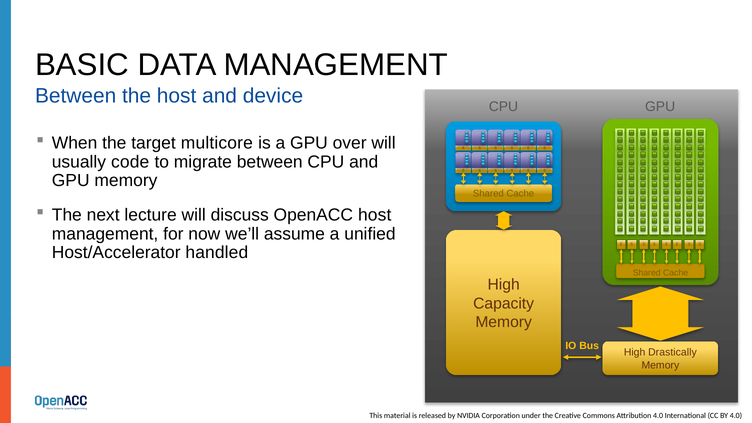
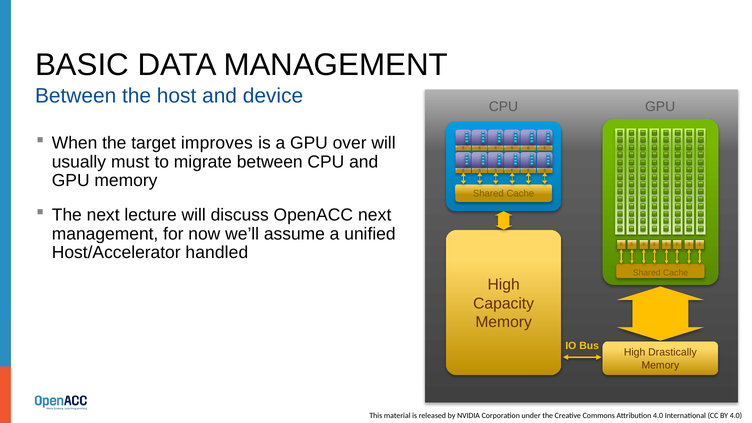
multicore: multicore -> improves (217, 143)
code: code -> must (130, 162)
OpenACC host: host -> next (375, 215)
